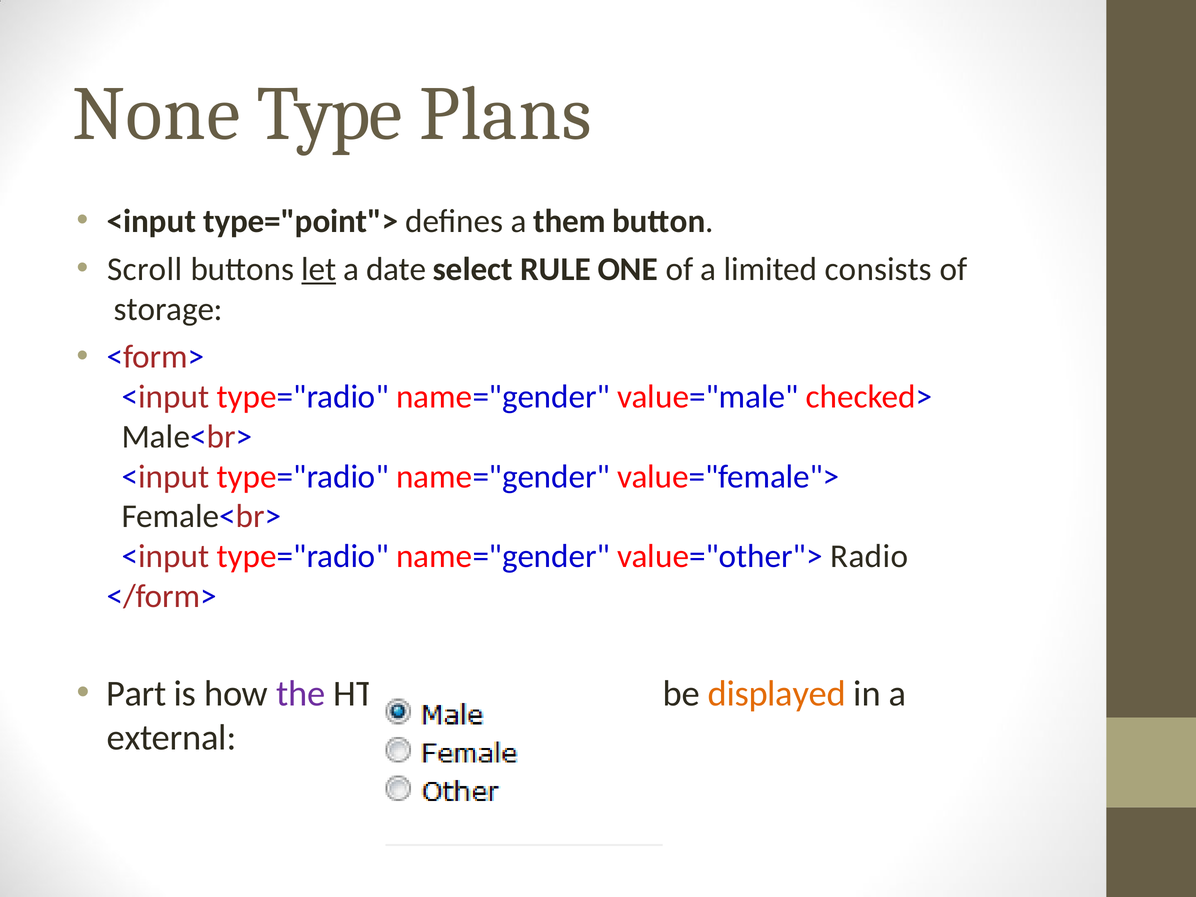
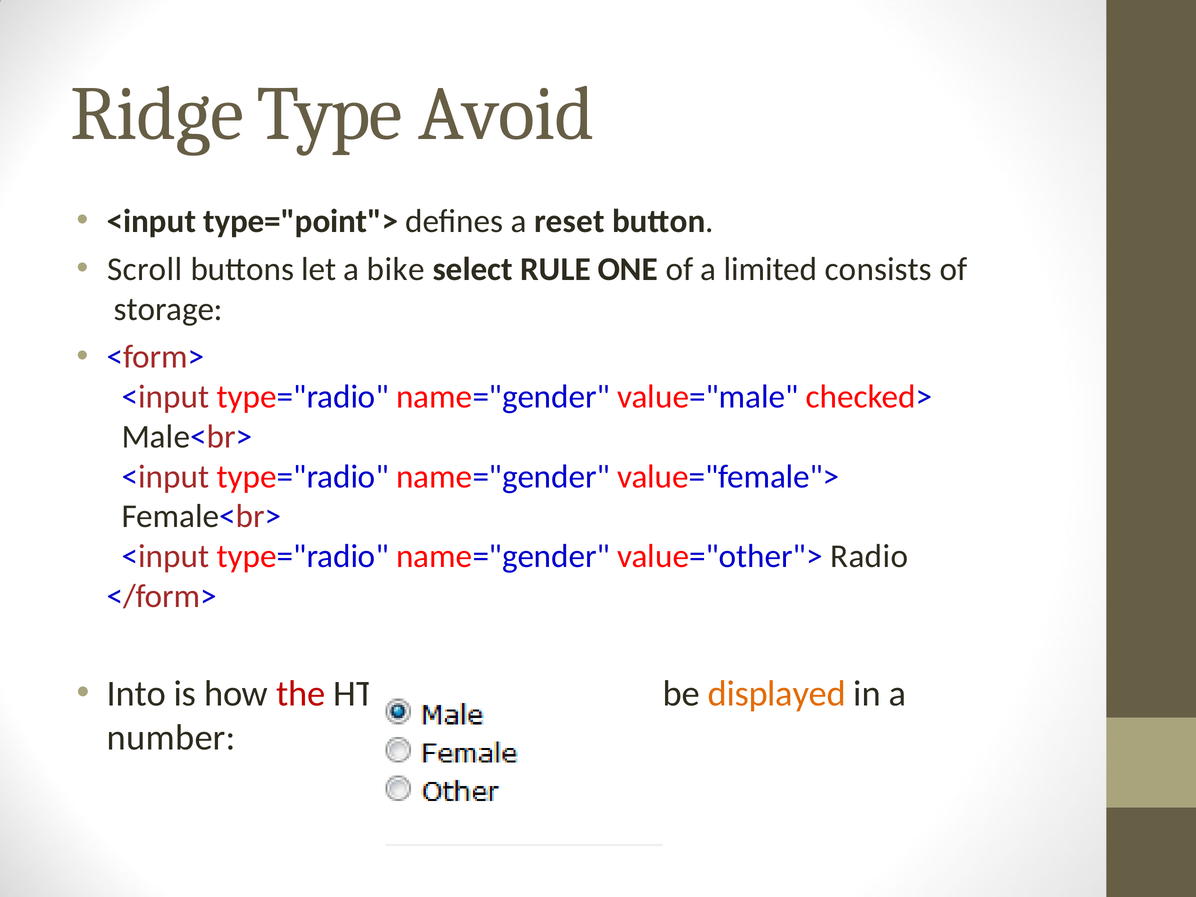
None: None -> Ridge (157, 114)
Plans: Plans -> Avoid (506, 114)
them: them -> reset (569, 221)
let underline: present -> none (319, 269)
date: date -> bike (396, 269)
Part: Part -> Into (136, 694)
the colour: purple -> red (301, 694)
external: external -> number (171, 738)
